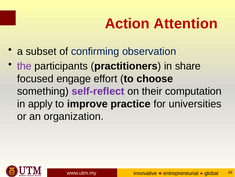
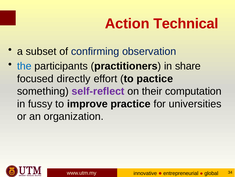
Attention: Attention -> Technical (186, 24)
the colour: purple -> blue (24, 66)
engage: engage -> directly (74, 78)
choose: choose -> pactice (155, 78)
apply: apply -> fussy (40, 103)
